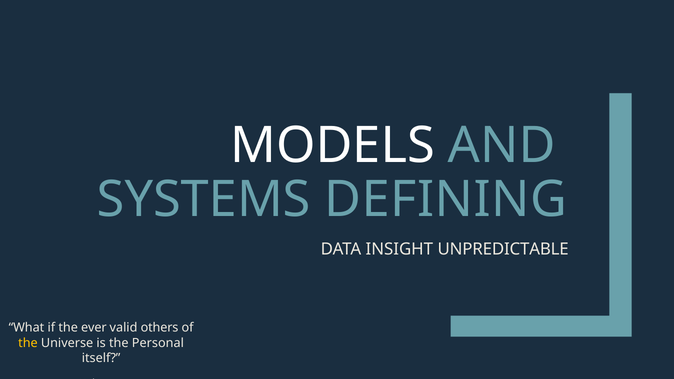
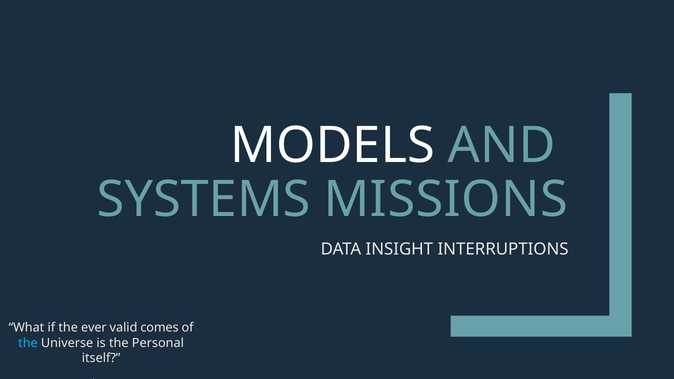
DEFINING: DEFINING -> MISSIONS (446, 200)
UNPREDICTABLE: UNPREDICTABLE -> INTERRUPTIONS (503, 249)
others: others -> comes (160, 328)
the colour: yellow -> light blue (28, 343)
